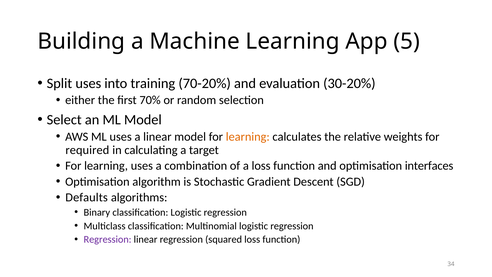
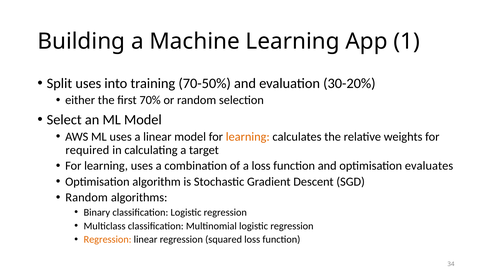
5: 5 -> 1 (407, 41)
70-20%: 70-20% -> 70-50% (205, 83)
interfaces: interfaces -> evaluates (429, 166)
Defaults: Defaults -> Random (87, 197)
Regression colour: purple -> orange (108, 239)
